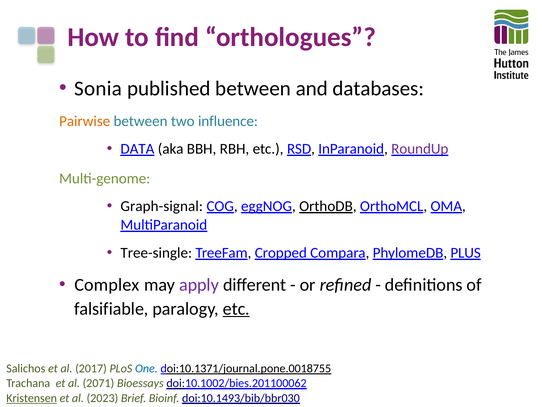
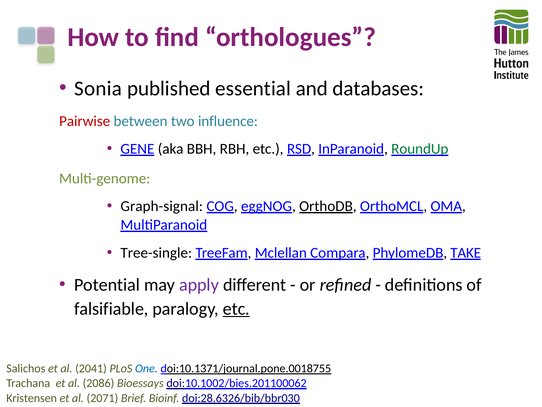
published between: between -> essential (253, 88)
Pairwise colour: orange -> red (85, 121)
DATA: DATA -> GENE (137, 149)
RoundUp colour: purple -> green (420, 149)
Cropped: Cropped -> Mclellan (281, 252)
PLUS: PLUS -> TAKE (466, 252)
Complex: Complex -> Potential (107, 285)
2017: 2017 -> 2041 (91, 368)
2071: 2071 -> 2086 (98, 383)
Kristensen underline: present -> none (32, 398)
2023: 2023 -> 2071 (102, 398)
doi:10.1493/bib/bbr030: doi:10.1493/bib/bbr030 -> doi:28.6326/bib/bbr030 (241, 398)
